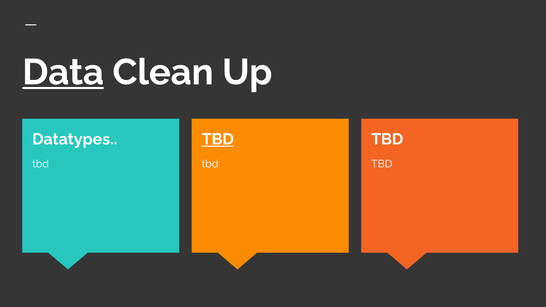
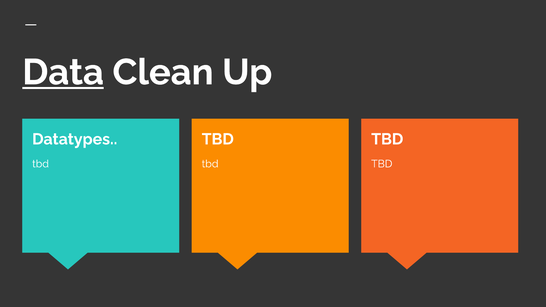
TBD underline: present -> none (218, 139)
